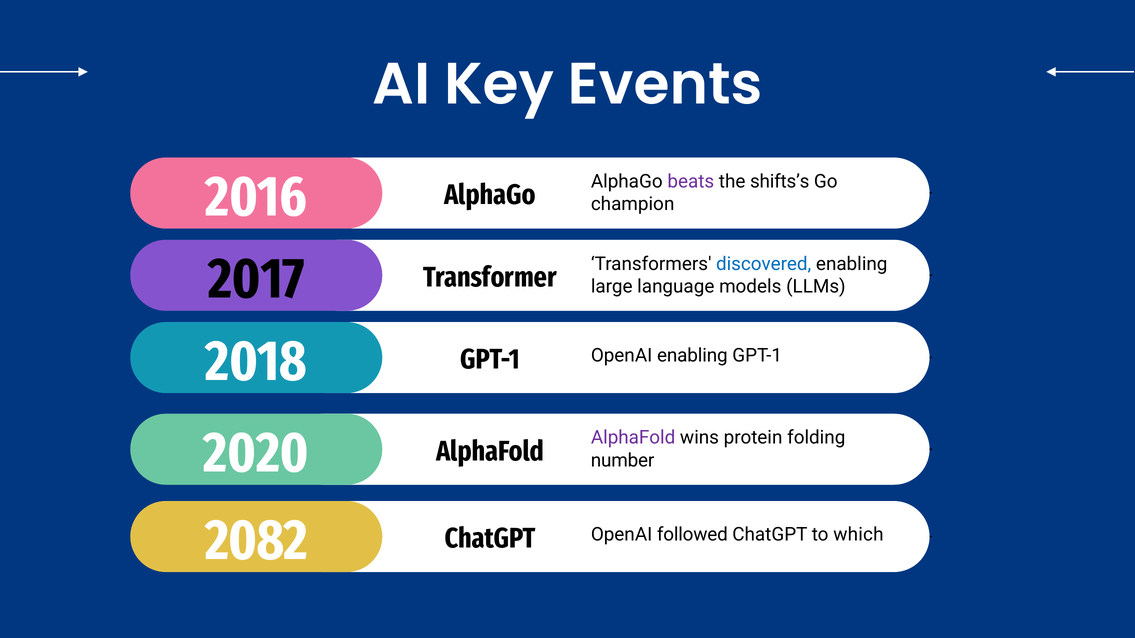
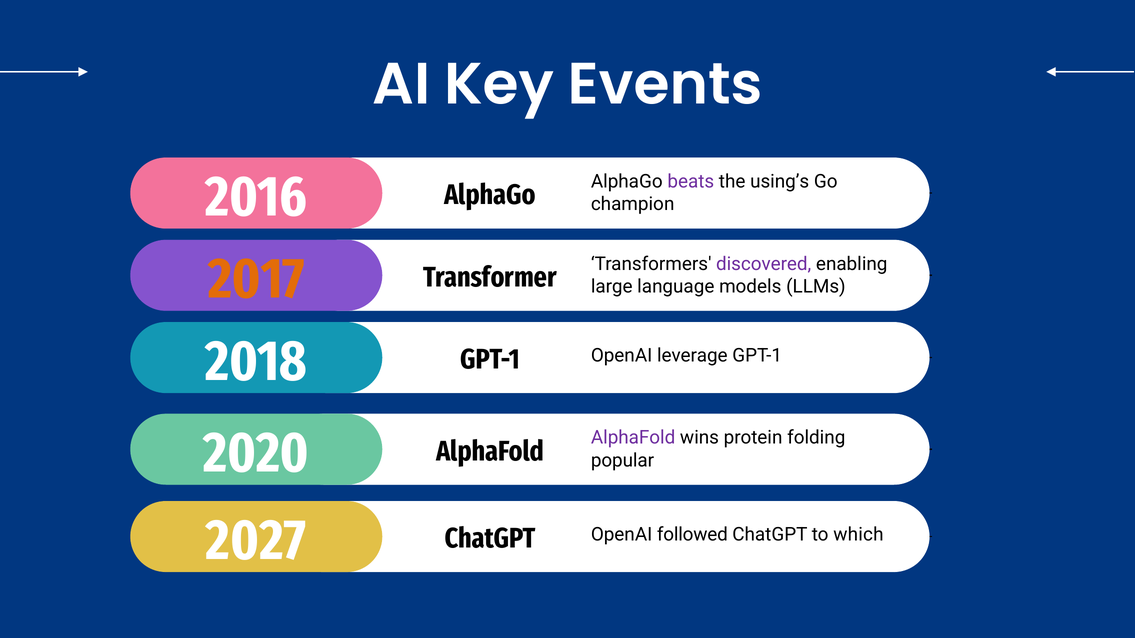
shifts’s: shifts’s -> using’s (780, 182)
discovered colour: blue -> purple (764, 264)
2017 colour: black -> orange (256, 279)
OpenAI enabling: enabling -> leverage (692, 356)
number: number -> popular (622, 461)
2082: 2082 -> 2027 (256, 541)
